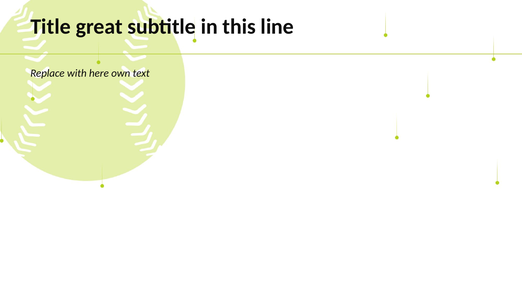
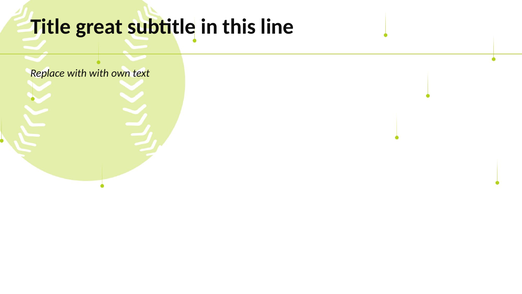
with here: here -> with (99, 73)
